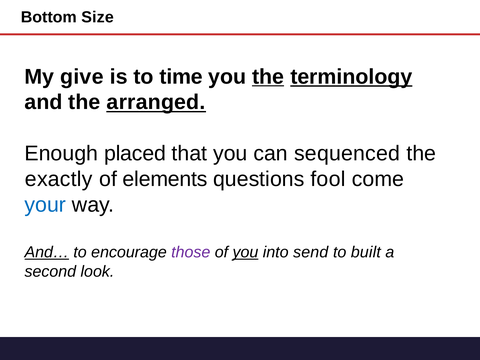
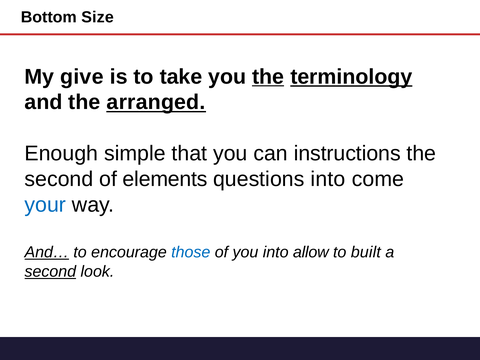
time: time -> take (181, 77)
placed: placed -> simple (135, 153)
sequenced: sequenced -> instructions (347, 153)
exactly: exactly -> second (59, 179)
questions fool: fool -> into (328, 179)
those colour: purple -> blue (191, 252)
you underline: present -> none (245, 252)
send: send -> allow (311, 252)
second underline: none -> present (50, 272)
